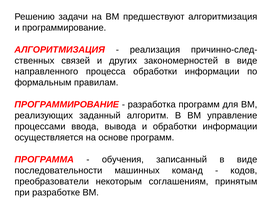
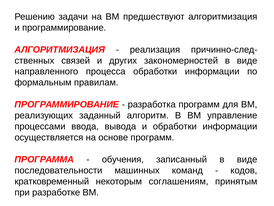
преобразователи: преобразователи -> кратковременный (52, 181)
